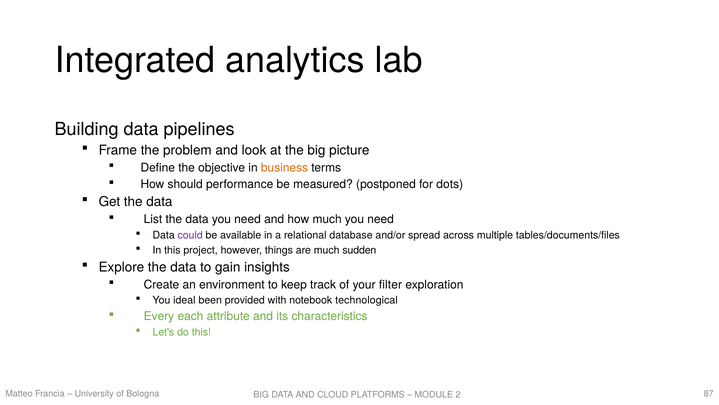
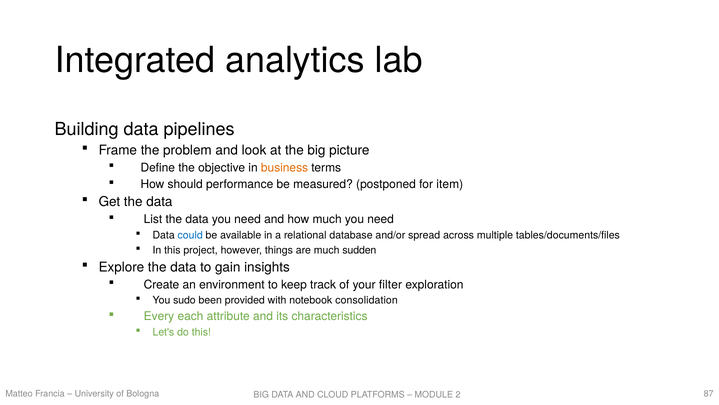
dots: dots -> item (450, 184)
could colour: purple -> blue (190, 235)
ideal: ideal -> sudo (184, 300)
technological: technological -> consolidation (367, 300)
